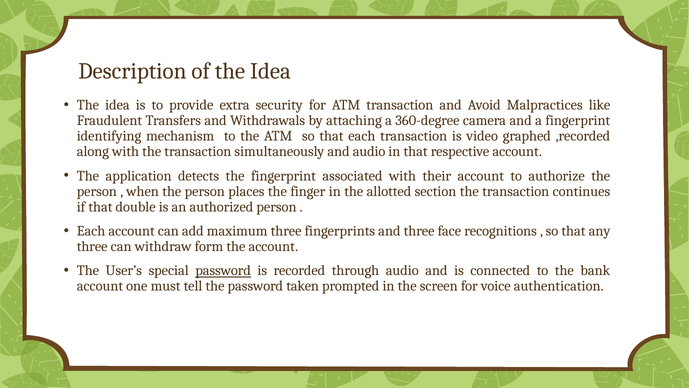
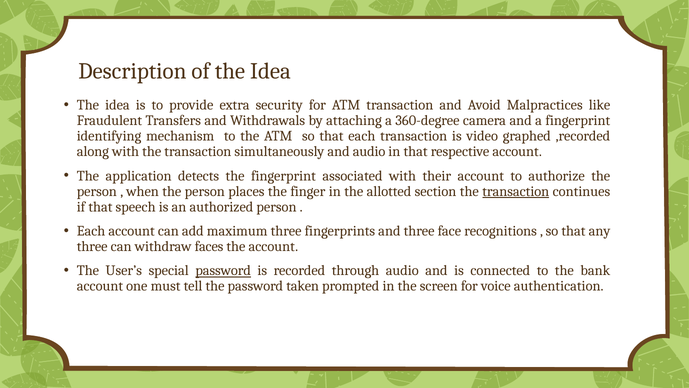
transaction underline: none -> present (516, 191)
double: double -> speech (136, 207)
form: form -> faces (209, 246)
